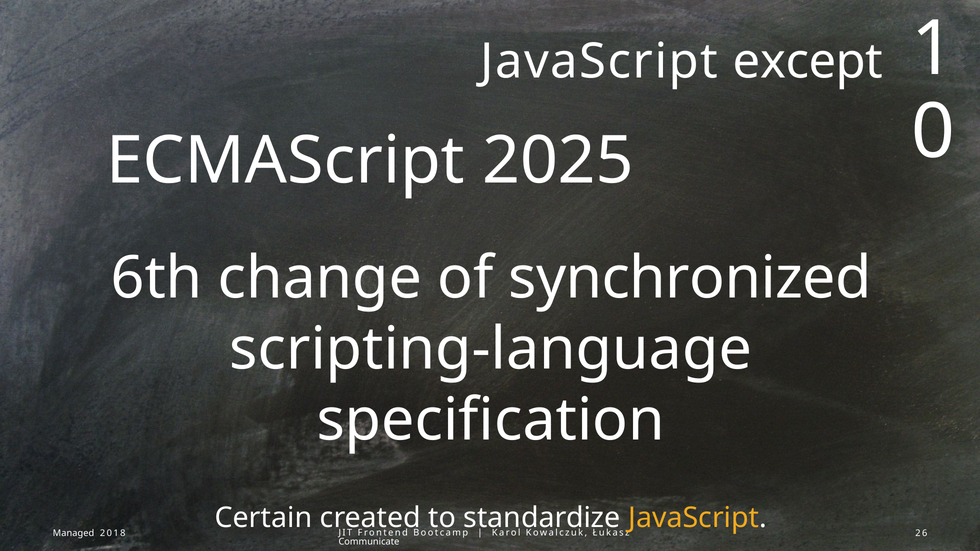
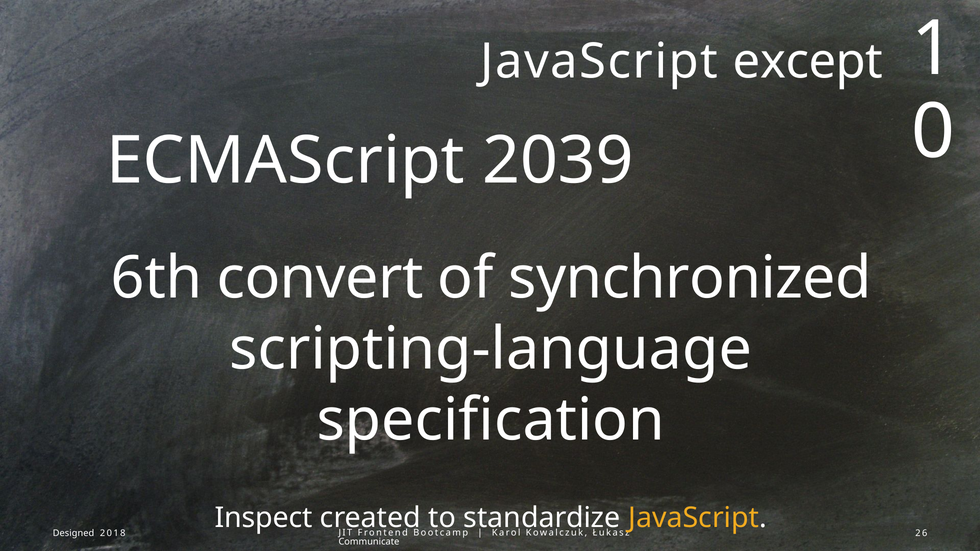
2025: 2025 -> 2039 (558, 161)
change: change -> convert (320, 278)
Certain: Certain -> Inspect (264, 518)
Managed: Managed -> Designed (74, 534)
